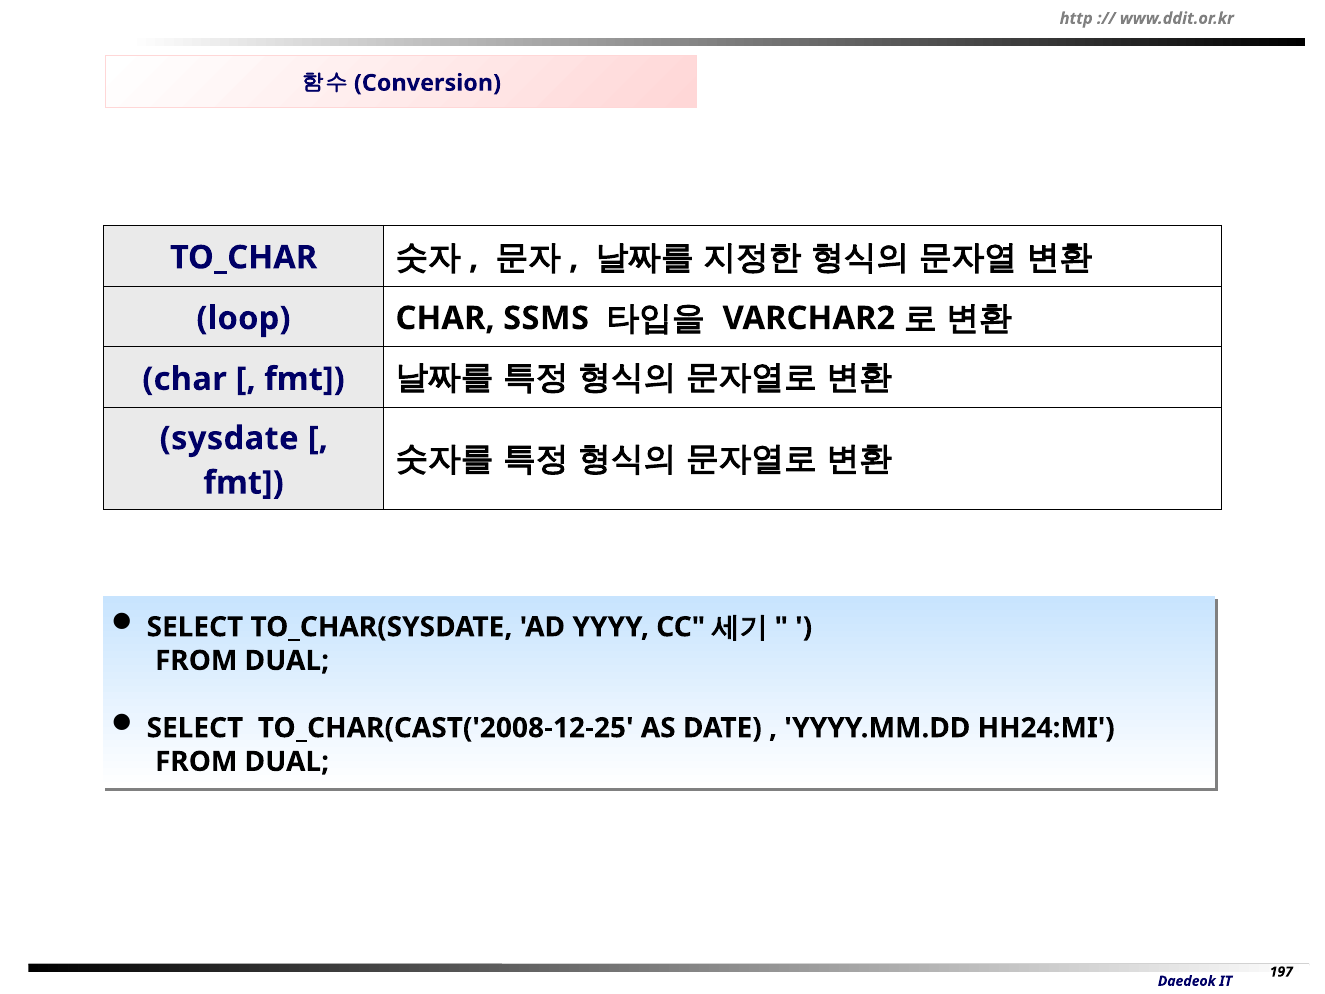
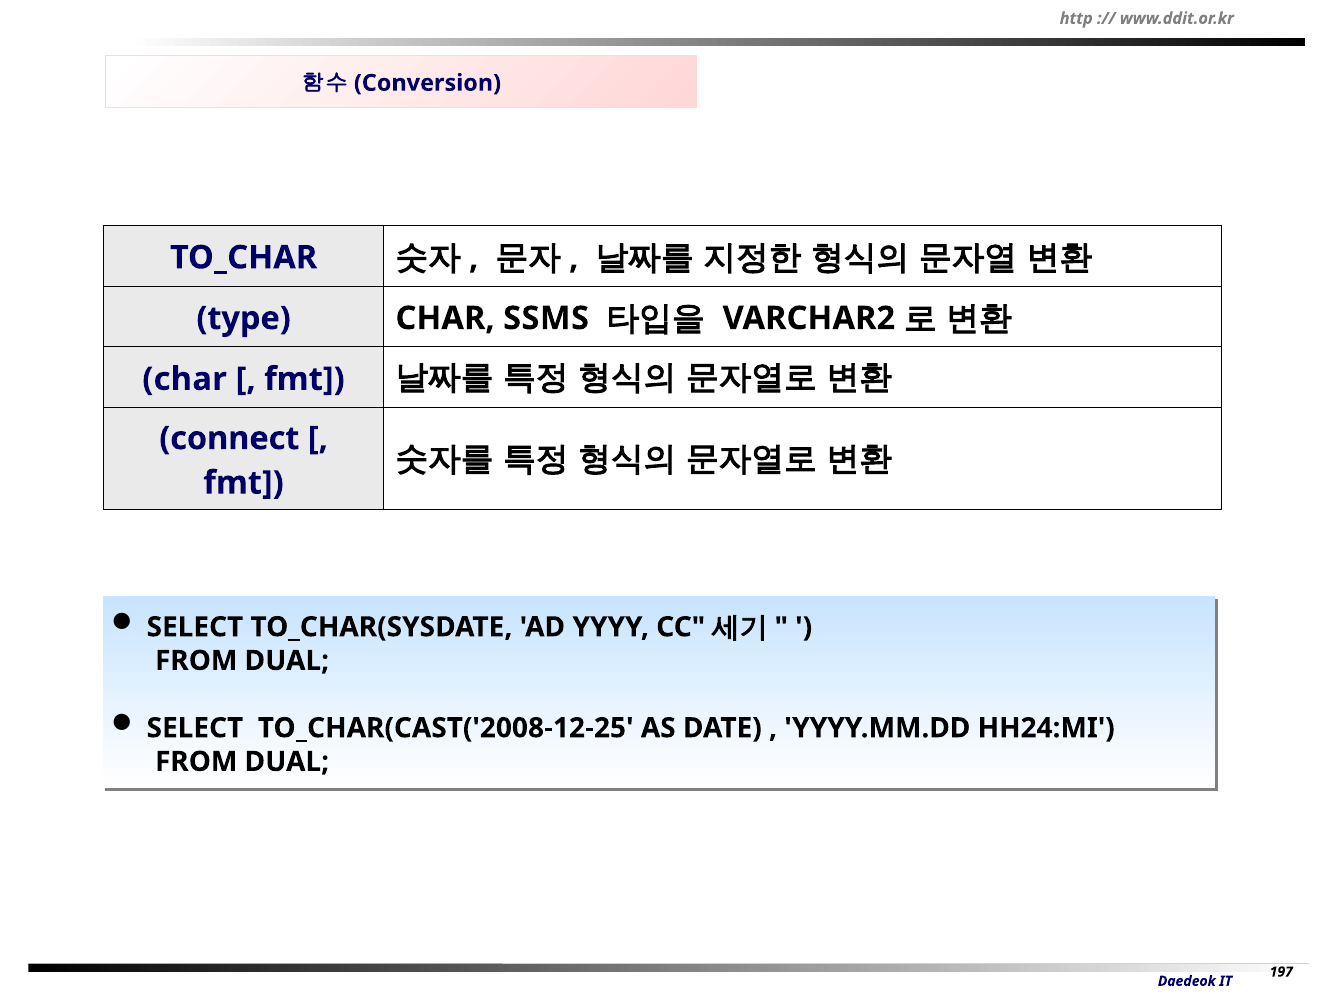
loop: loop -> type (244, 318)
sysdate: sysdate -> connect (229, 438)
